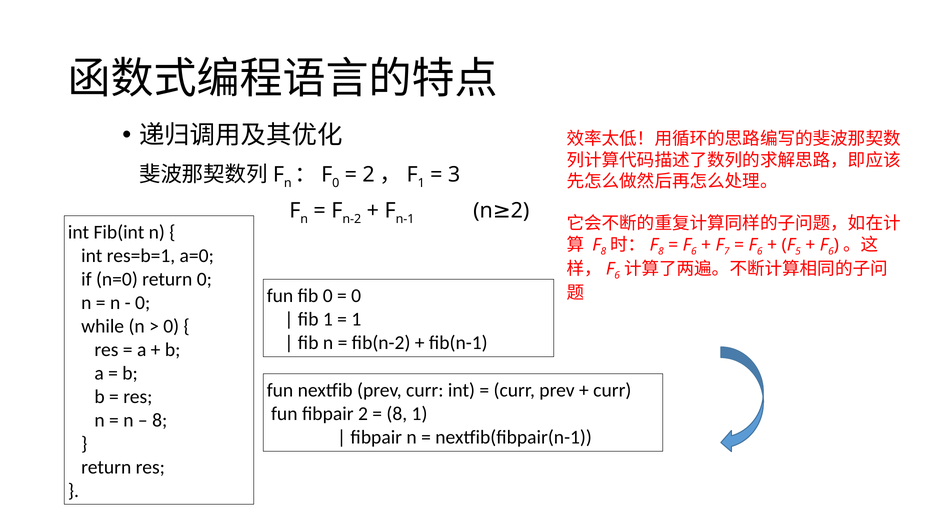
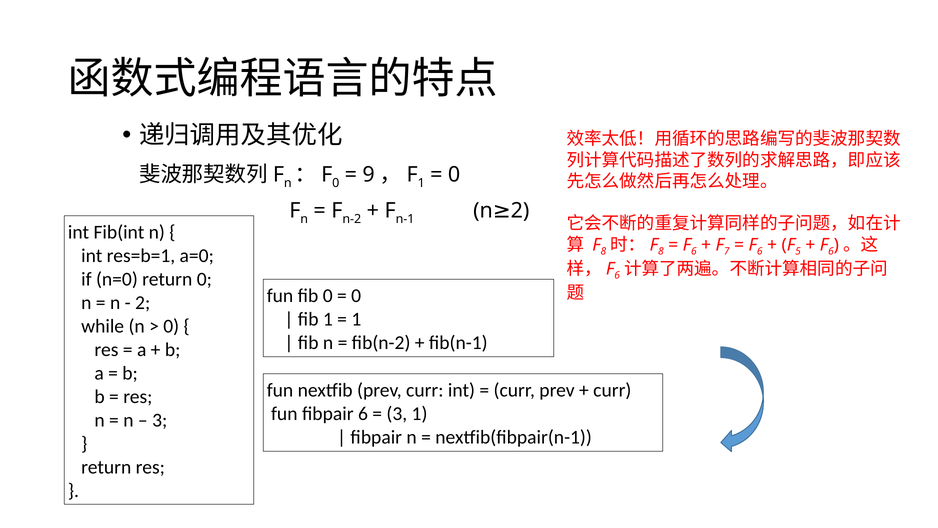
2: 2 -> 9 (369, 175)
3: 3 -> 0 (454, 175)
0: 0 -> 2 (143, 303)
fibpair 2: 2 -> 6 (363, 413)
8: 8 -> 3 (397, 413)
8: 8 -> 3 (160, 420)
